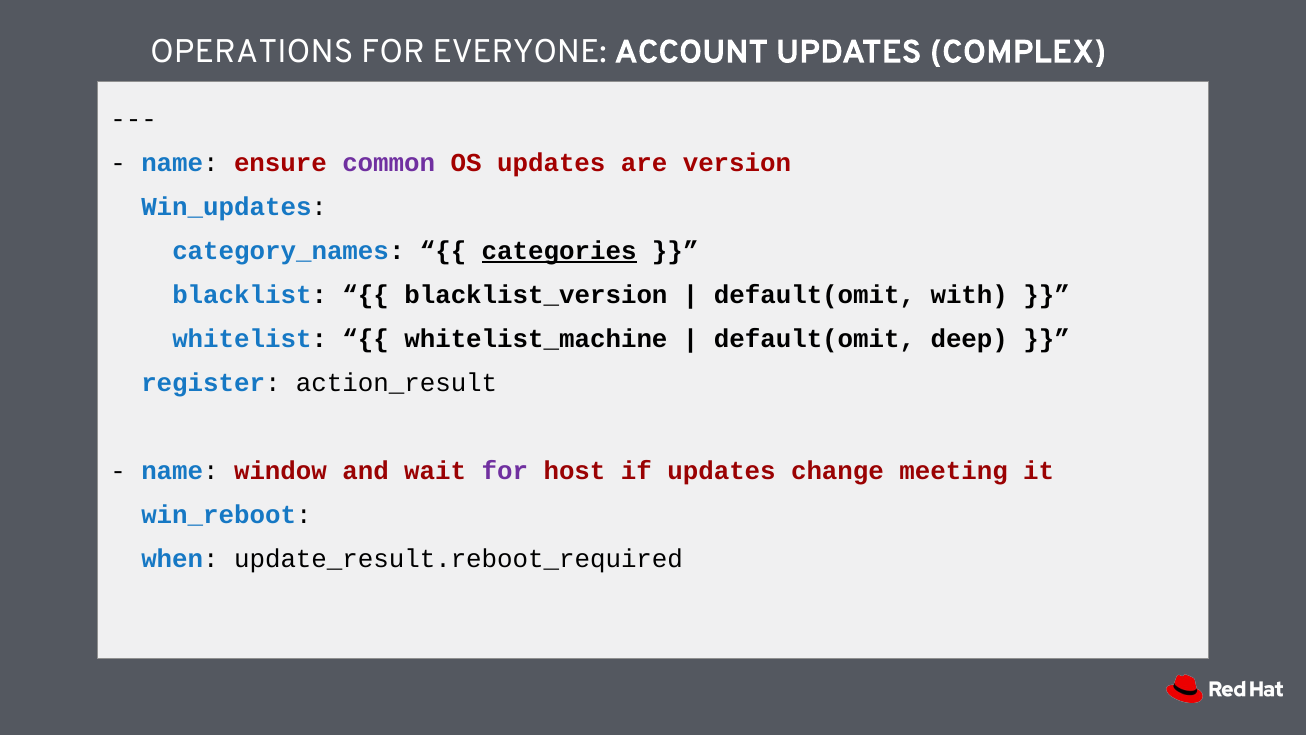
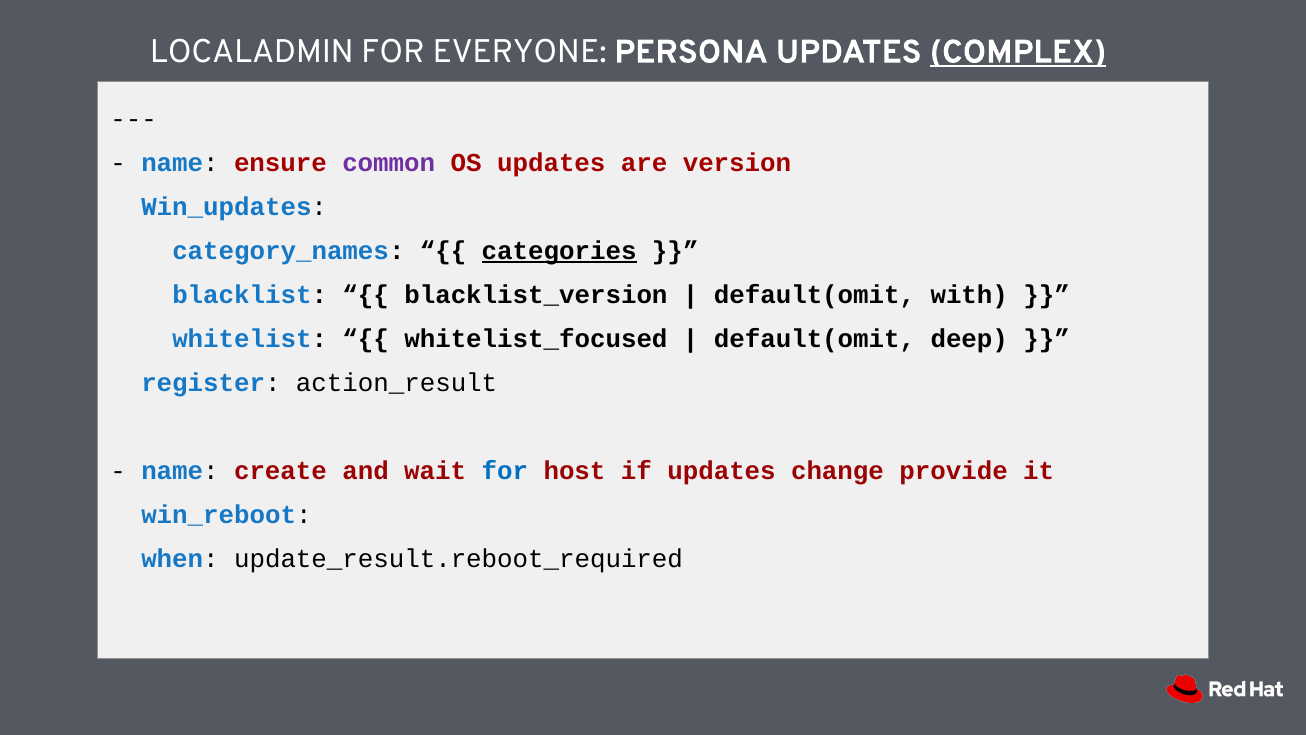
OPERATIONS: OPERATIONS -> LOCALADMIN (252, 52)
ACCOUNT: ACCOUNT -> PERSONA (691, 52)
COMPLEX underline: none -> present (1018, 52)
whitelist_machine: whitelist_machine -> whitelist_focused (536, 339)
window: window -> create (280, 471)
for colour: purple -> blue (505, 471)
meeting: meeting -> provide (954, 471)
